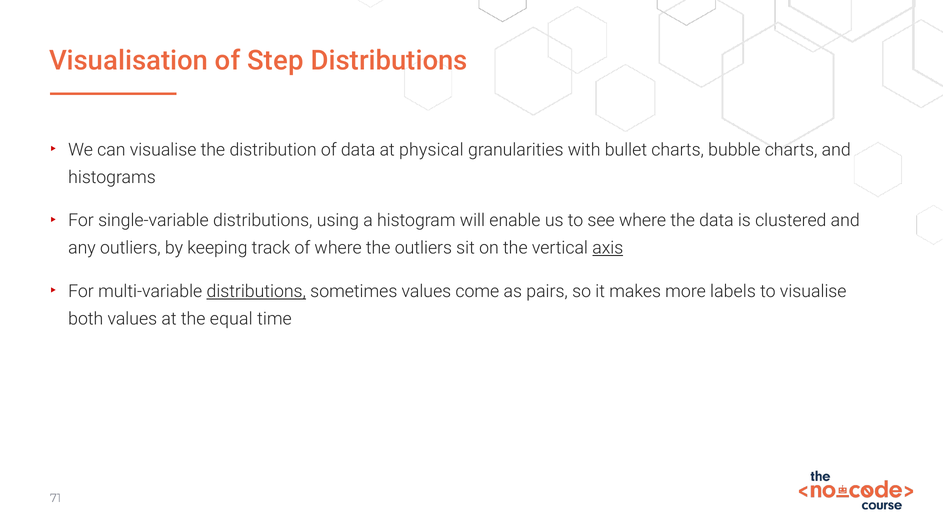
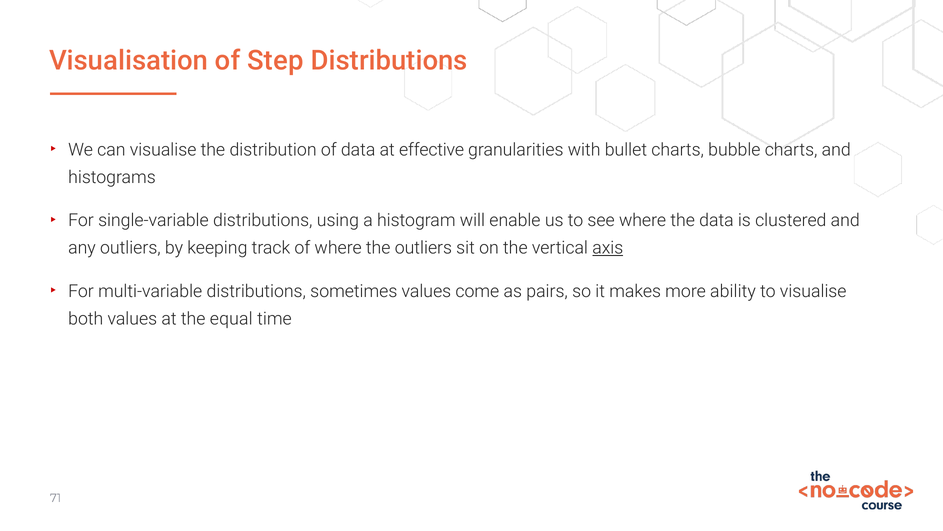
physical: physical -> effective (432, 150)
distributions underline: present -> none (256, 291)
labels: labels -> ability (733, 291)
